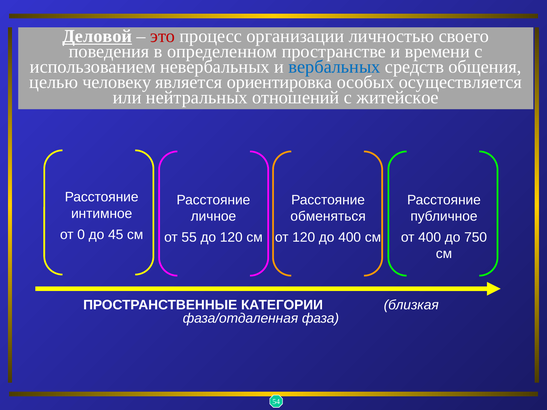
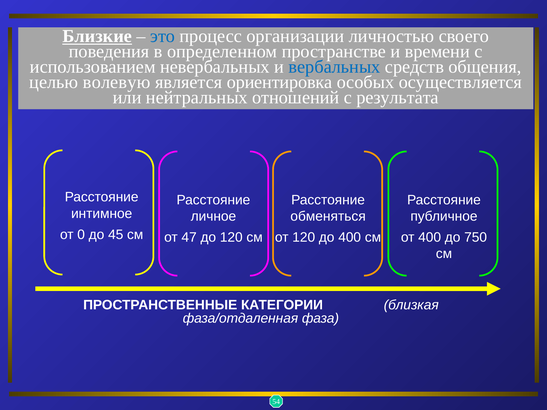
Деловой: Деловой -> Близкие (97, 36)
это colour: red -> blue (163, 36)
человеку: человеку -> волевую (117, 82)
житейское: житейское -> результата (398, 98)
55: 55 -> 47 (189, 237)
